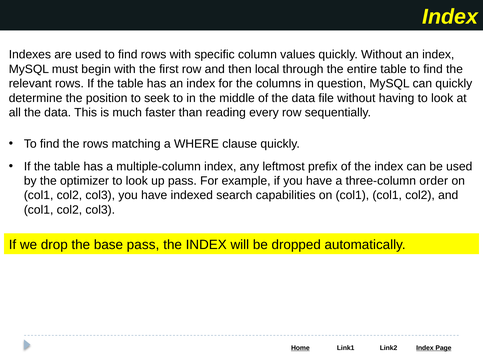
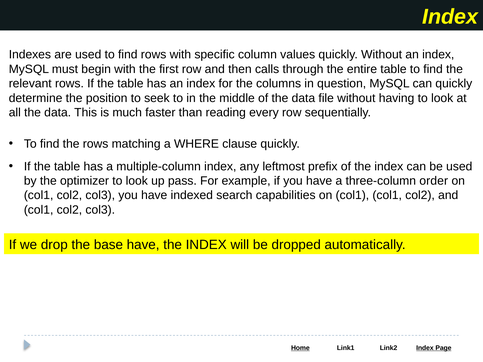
local: local -> calls (267, 69)
base pass: pass -> have (143, 245)
